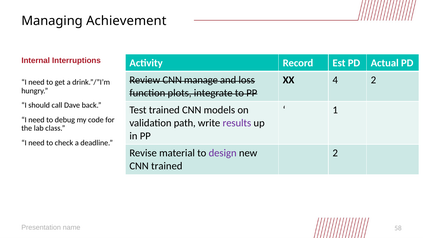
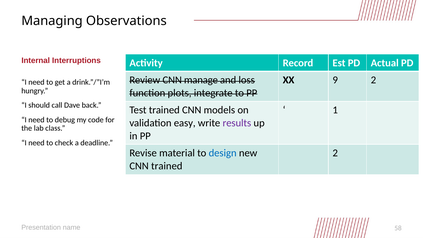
Achievement: Achievement -> Observations (126, 21)
4: 4 -> 9 (335, 80)
path: path -> easy (185, 123)
design colour: purple -> blue (223, 153)
